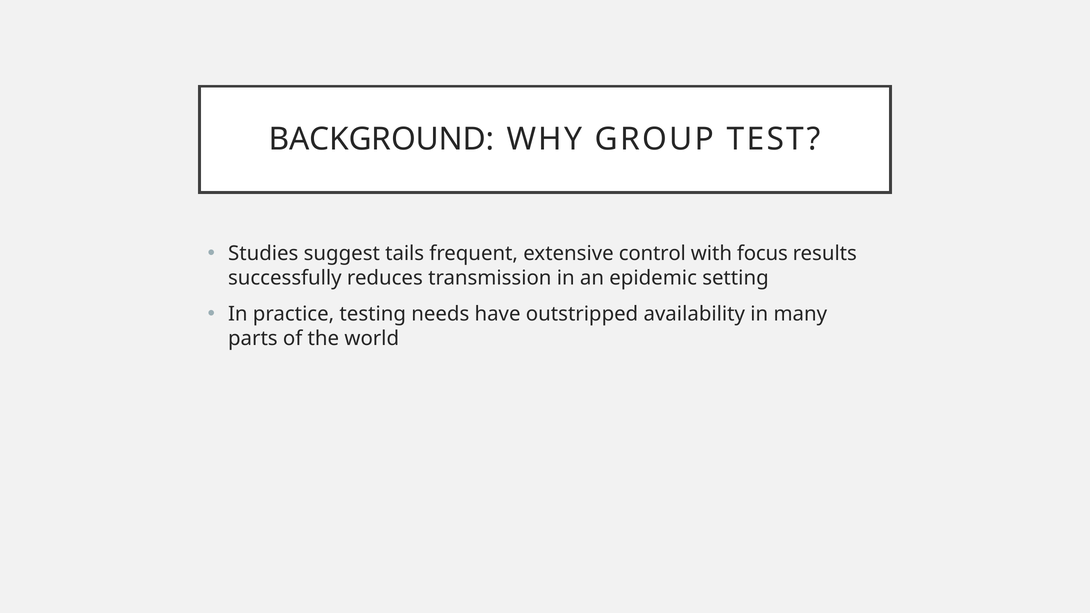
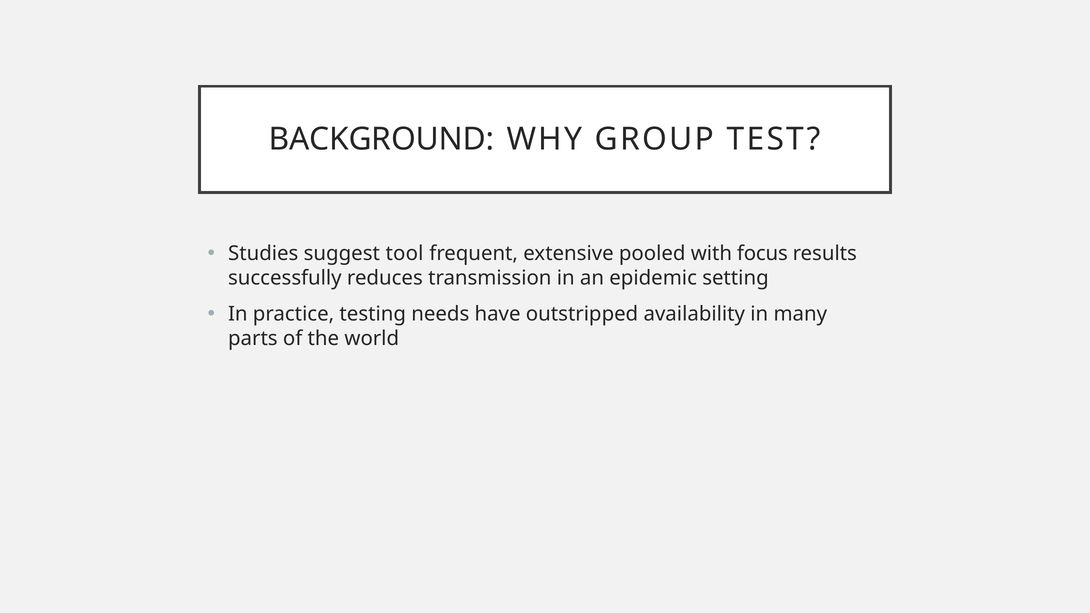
tails: tails -> tool (405, 254)
control: control -> pooled (652, 254)
